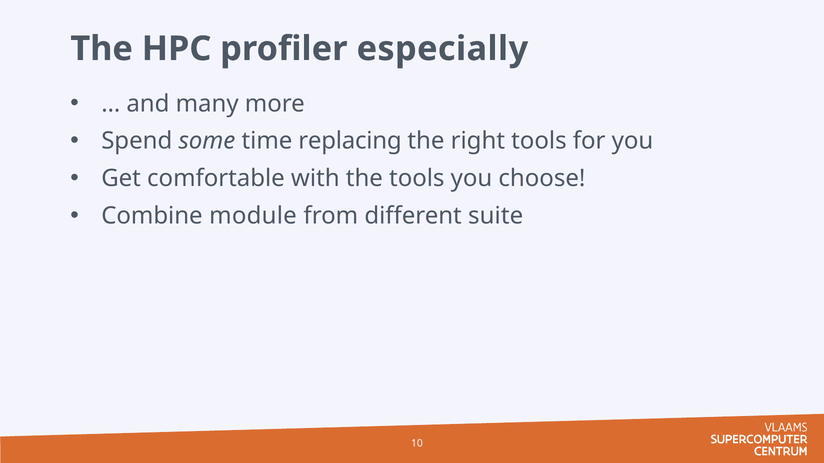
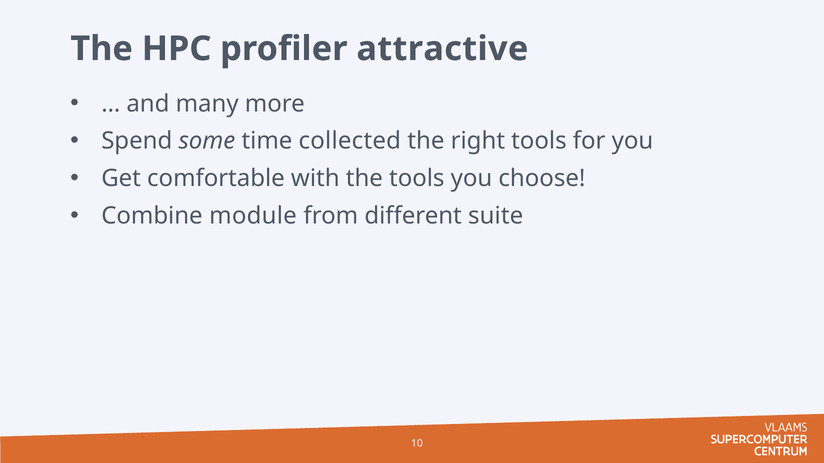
especially: especially -> attractive (442, 49)
replacing: replacing -> collected (350, 141)
